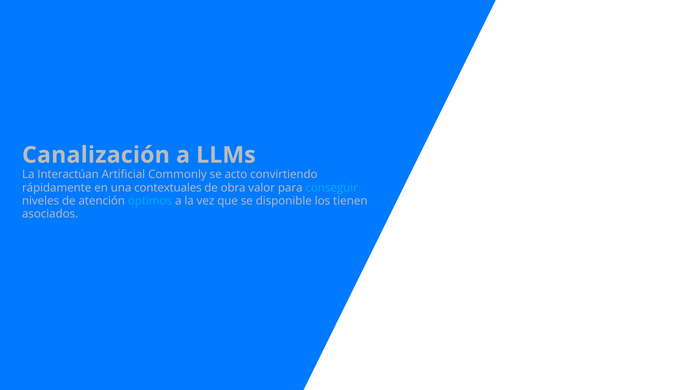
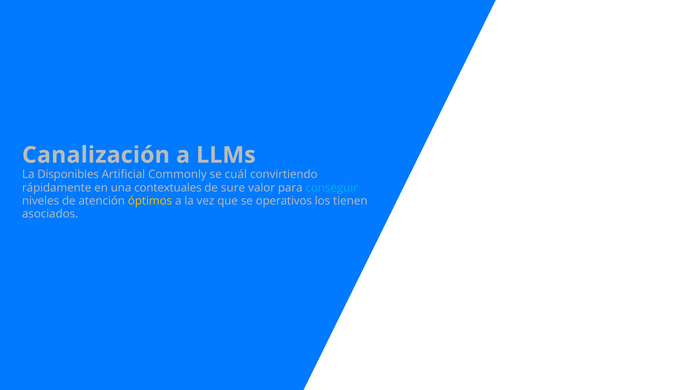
Interactúan: Interactúan -> Disponibles (68, 175)
acto: acto -> cuál (236, 175)
obra: obra -> sure (233, 188)
óptimos colour: light blue -> yellow (150, 201)
disponible: disponible -> operativos (284, 201)
